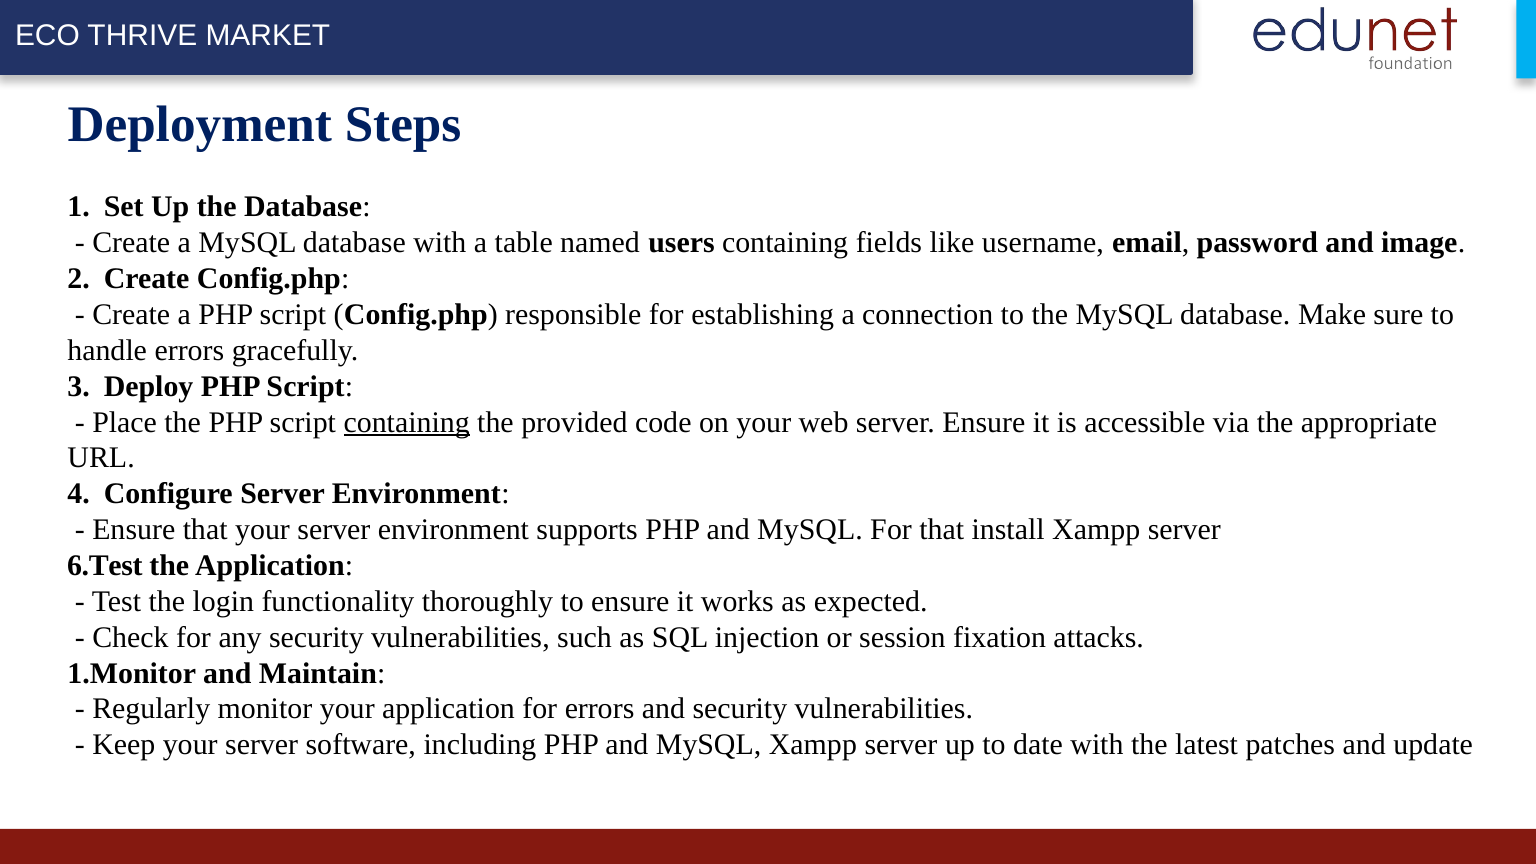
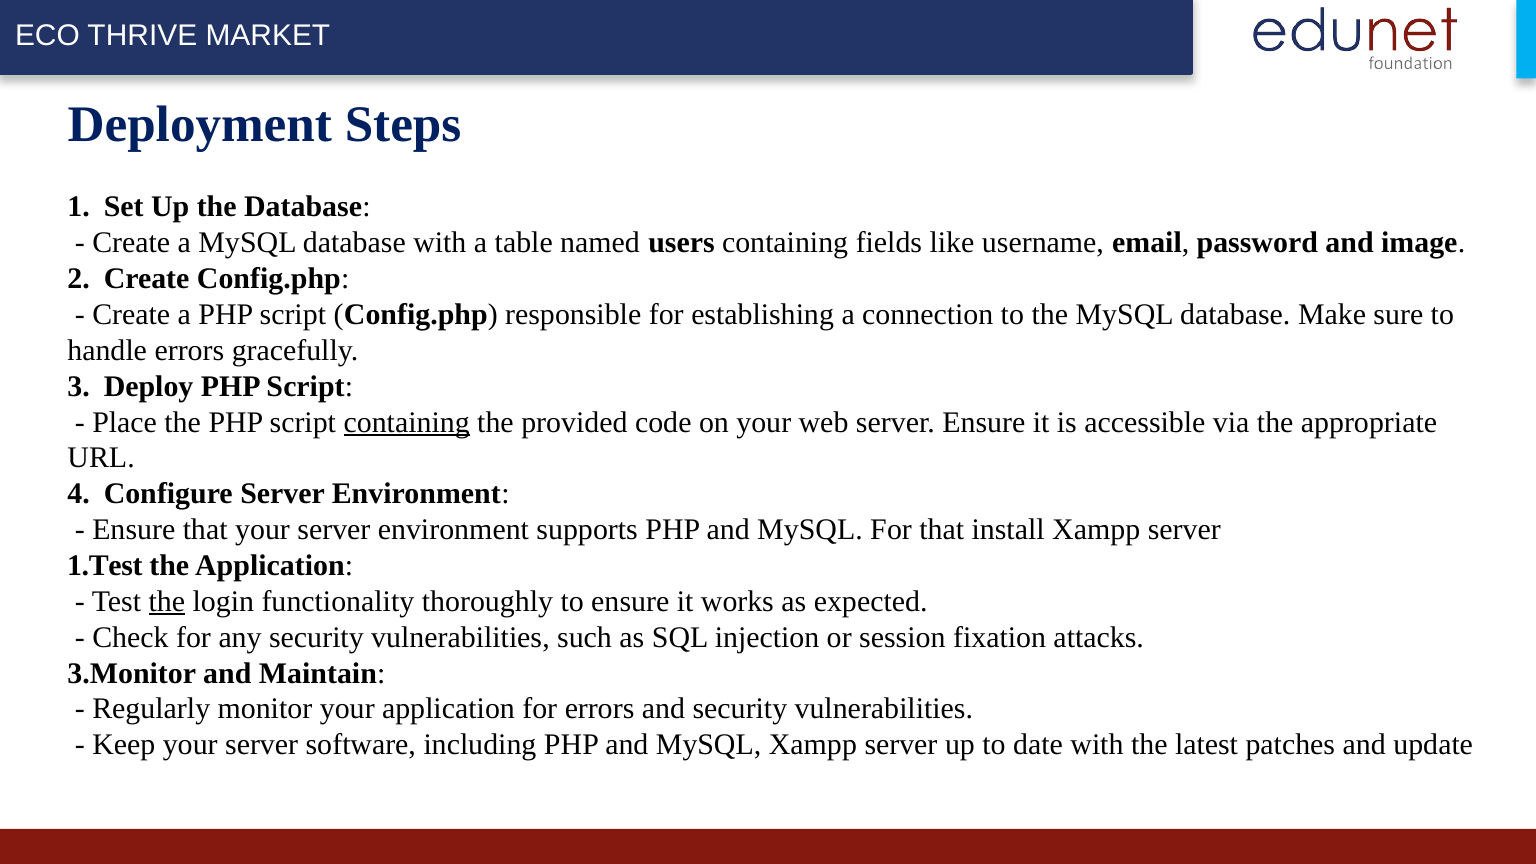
6.Test: 6.Test -> 1.Test (105, 566)
the underline: none -> present (167, 602)
1.Monitor: 1.Monitor -> 3.Monitor (132, 673)
